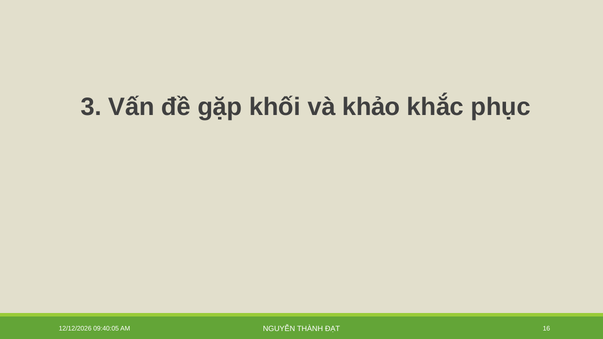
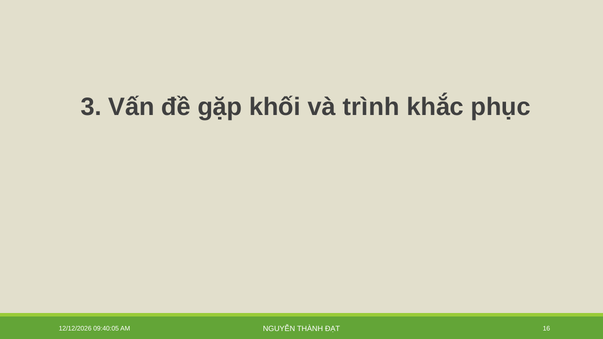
khảo: khảo -> trình (371, 107)
